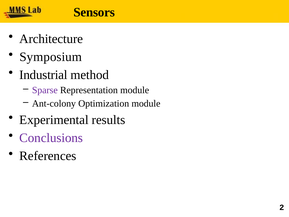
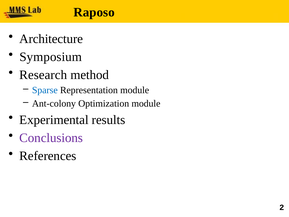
Sensors: Sensors -> Raposo (94, 12)
Industrial: Industrial -> Research (43, 75)
Sparse colour: purple -> blue (45, 90)
